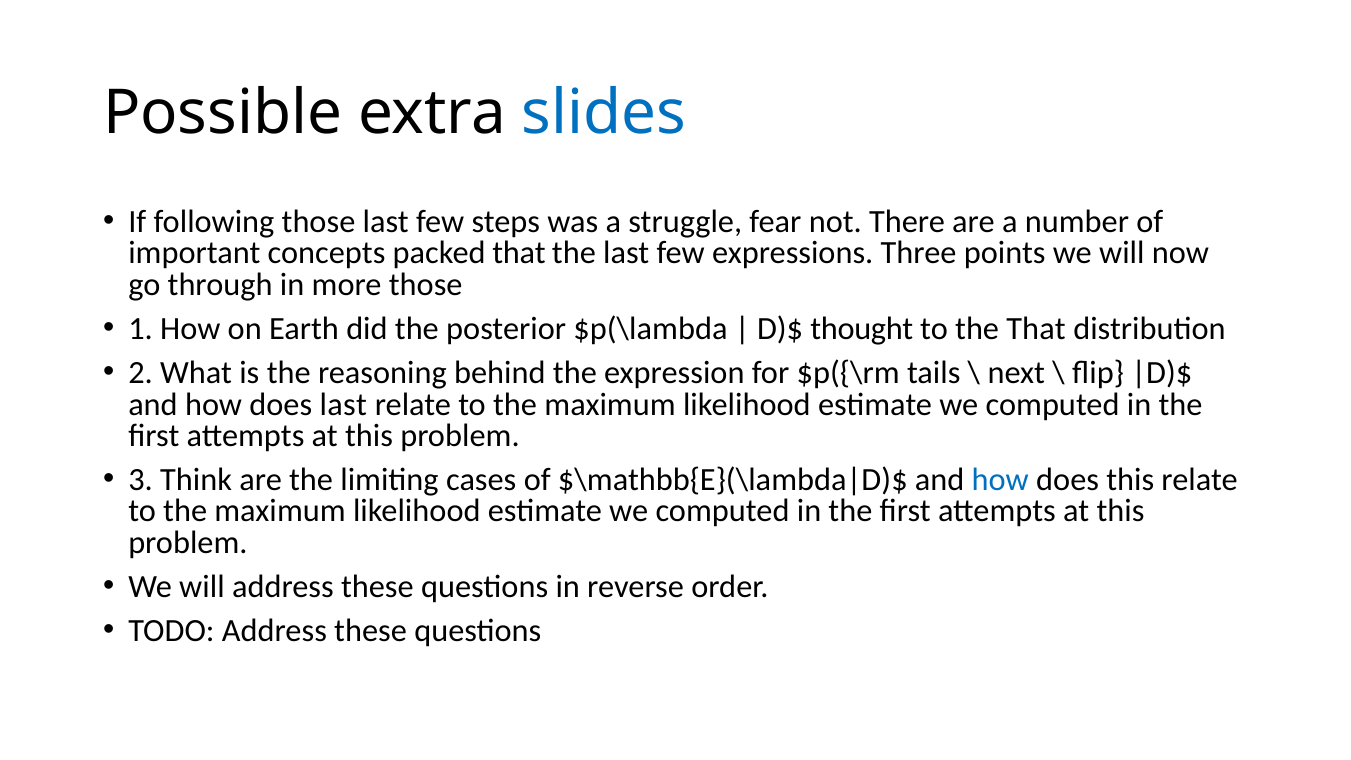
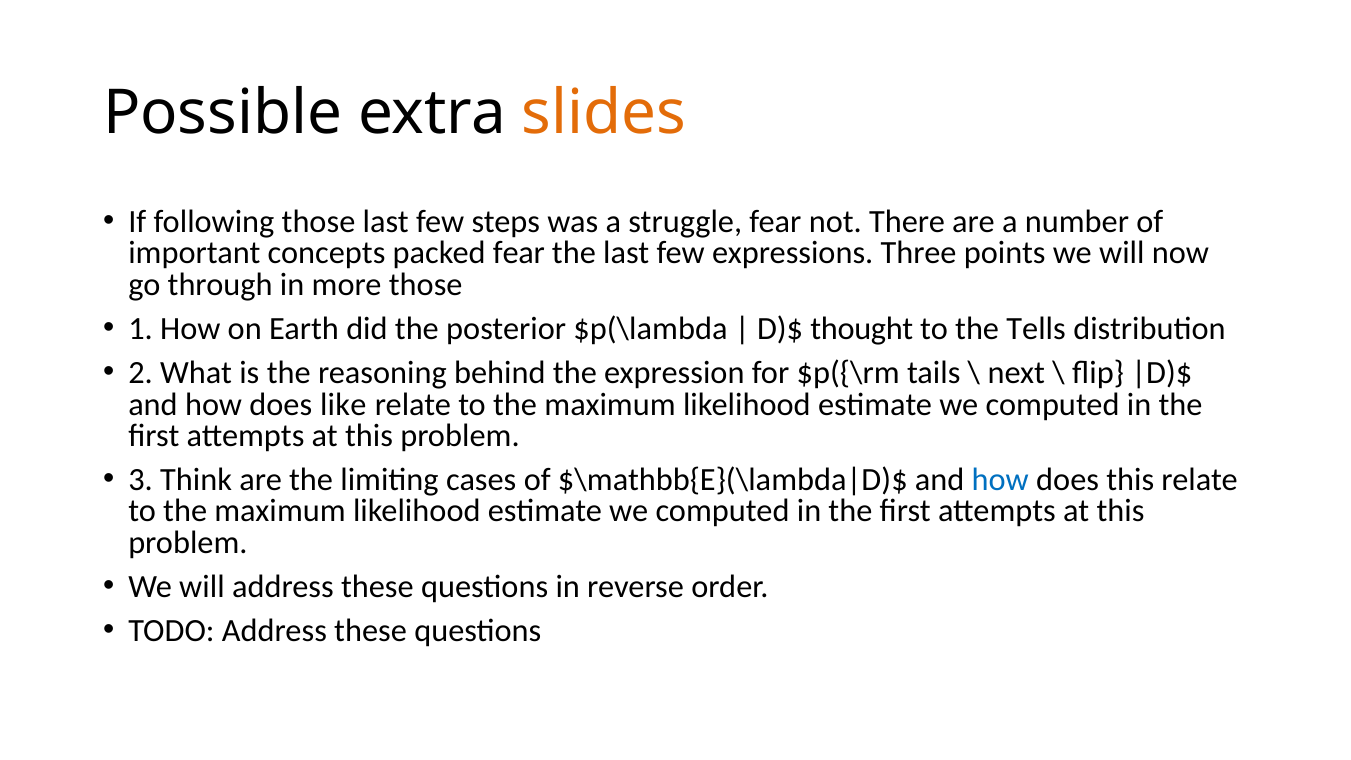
slides colour: blue -> orange (604, 113)
packed that: that -> fear (519, 253)
the That: That -> Tells (1036, 329)
does last: last -> like (343, 404)
